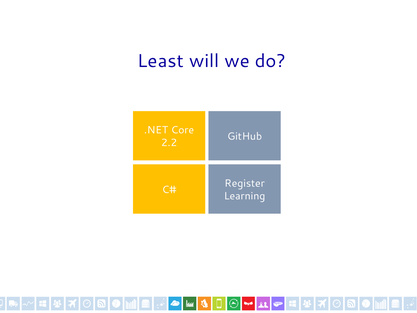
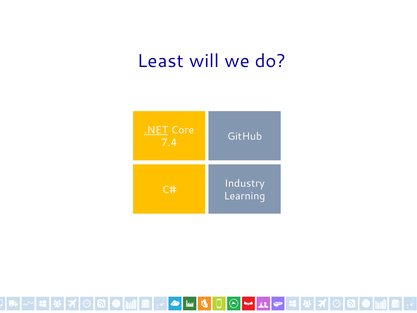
.NET underline: none -> present (156, 130)
2.2: 2.2 -> 7.4 (169, 143)
Register: Register -> Industry (245, 183)
